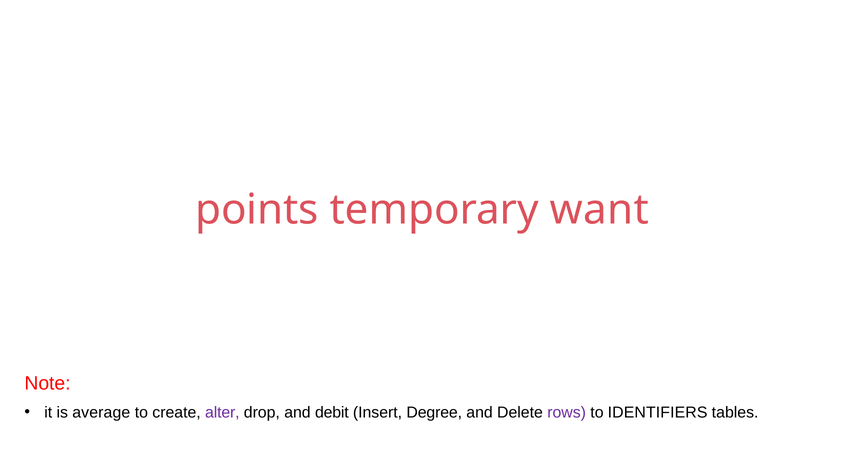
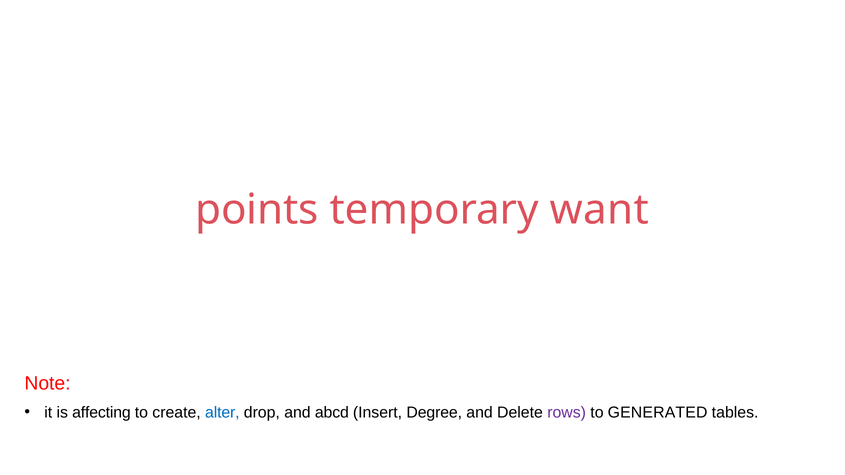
average: average -> affecting (101, 413)
alter colour: purple -> blue (222, 413)
debit: debit -> abcd (332, 413)
IDENTIFIERS: IDENTIFIERS -> GENERATED (658, 413)
